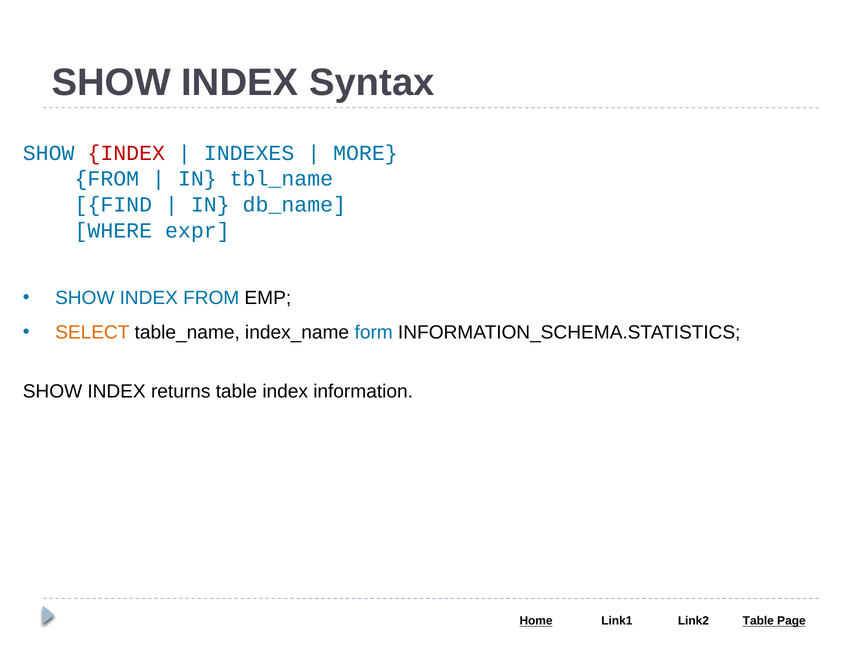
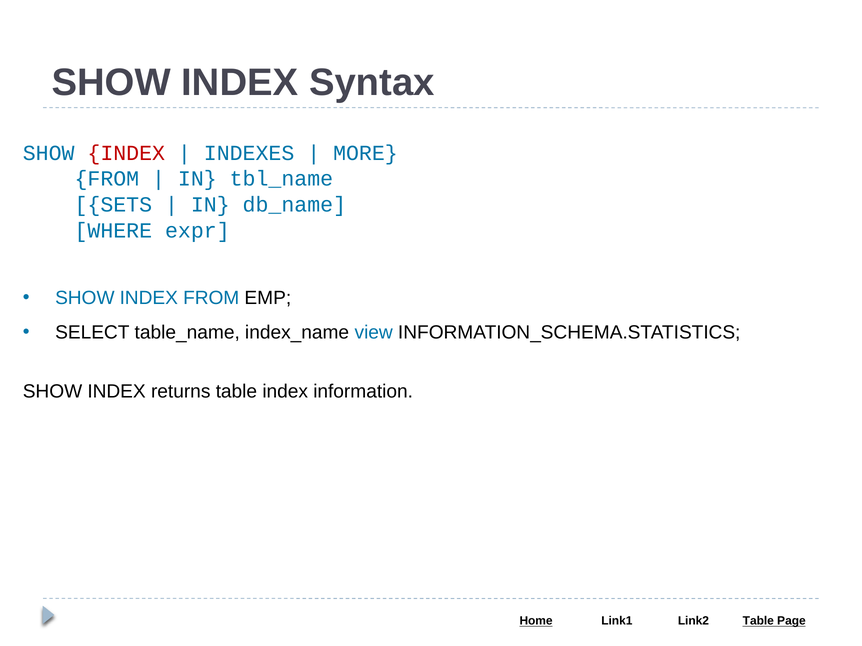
FIND: FIND -> SETS (113, 205)
SELECT colour: orange -> black (92, 333)
form: form -> view (374, 333)
